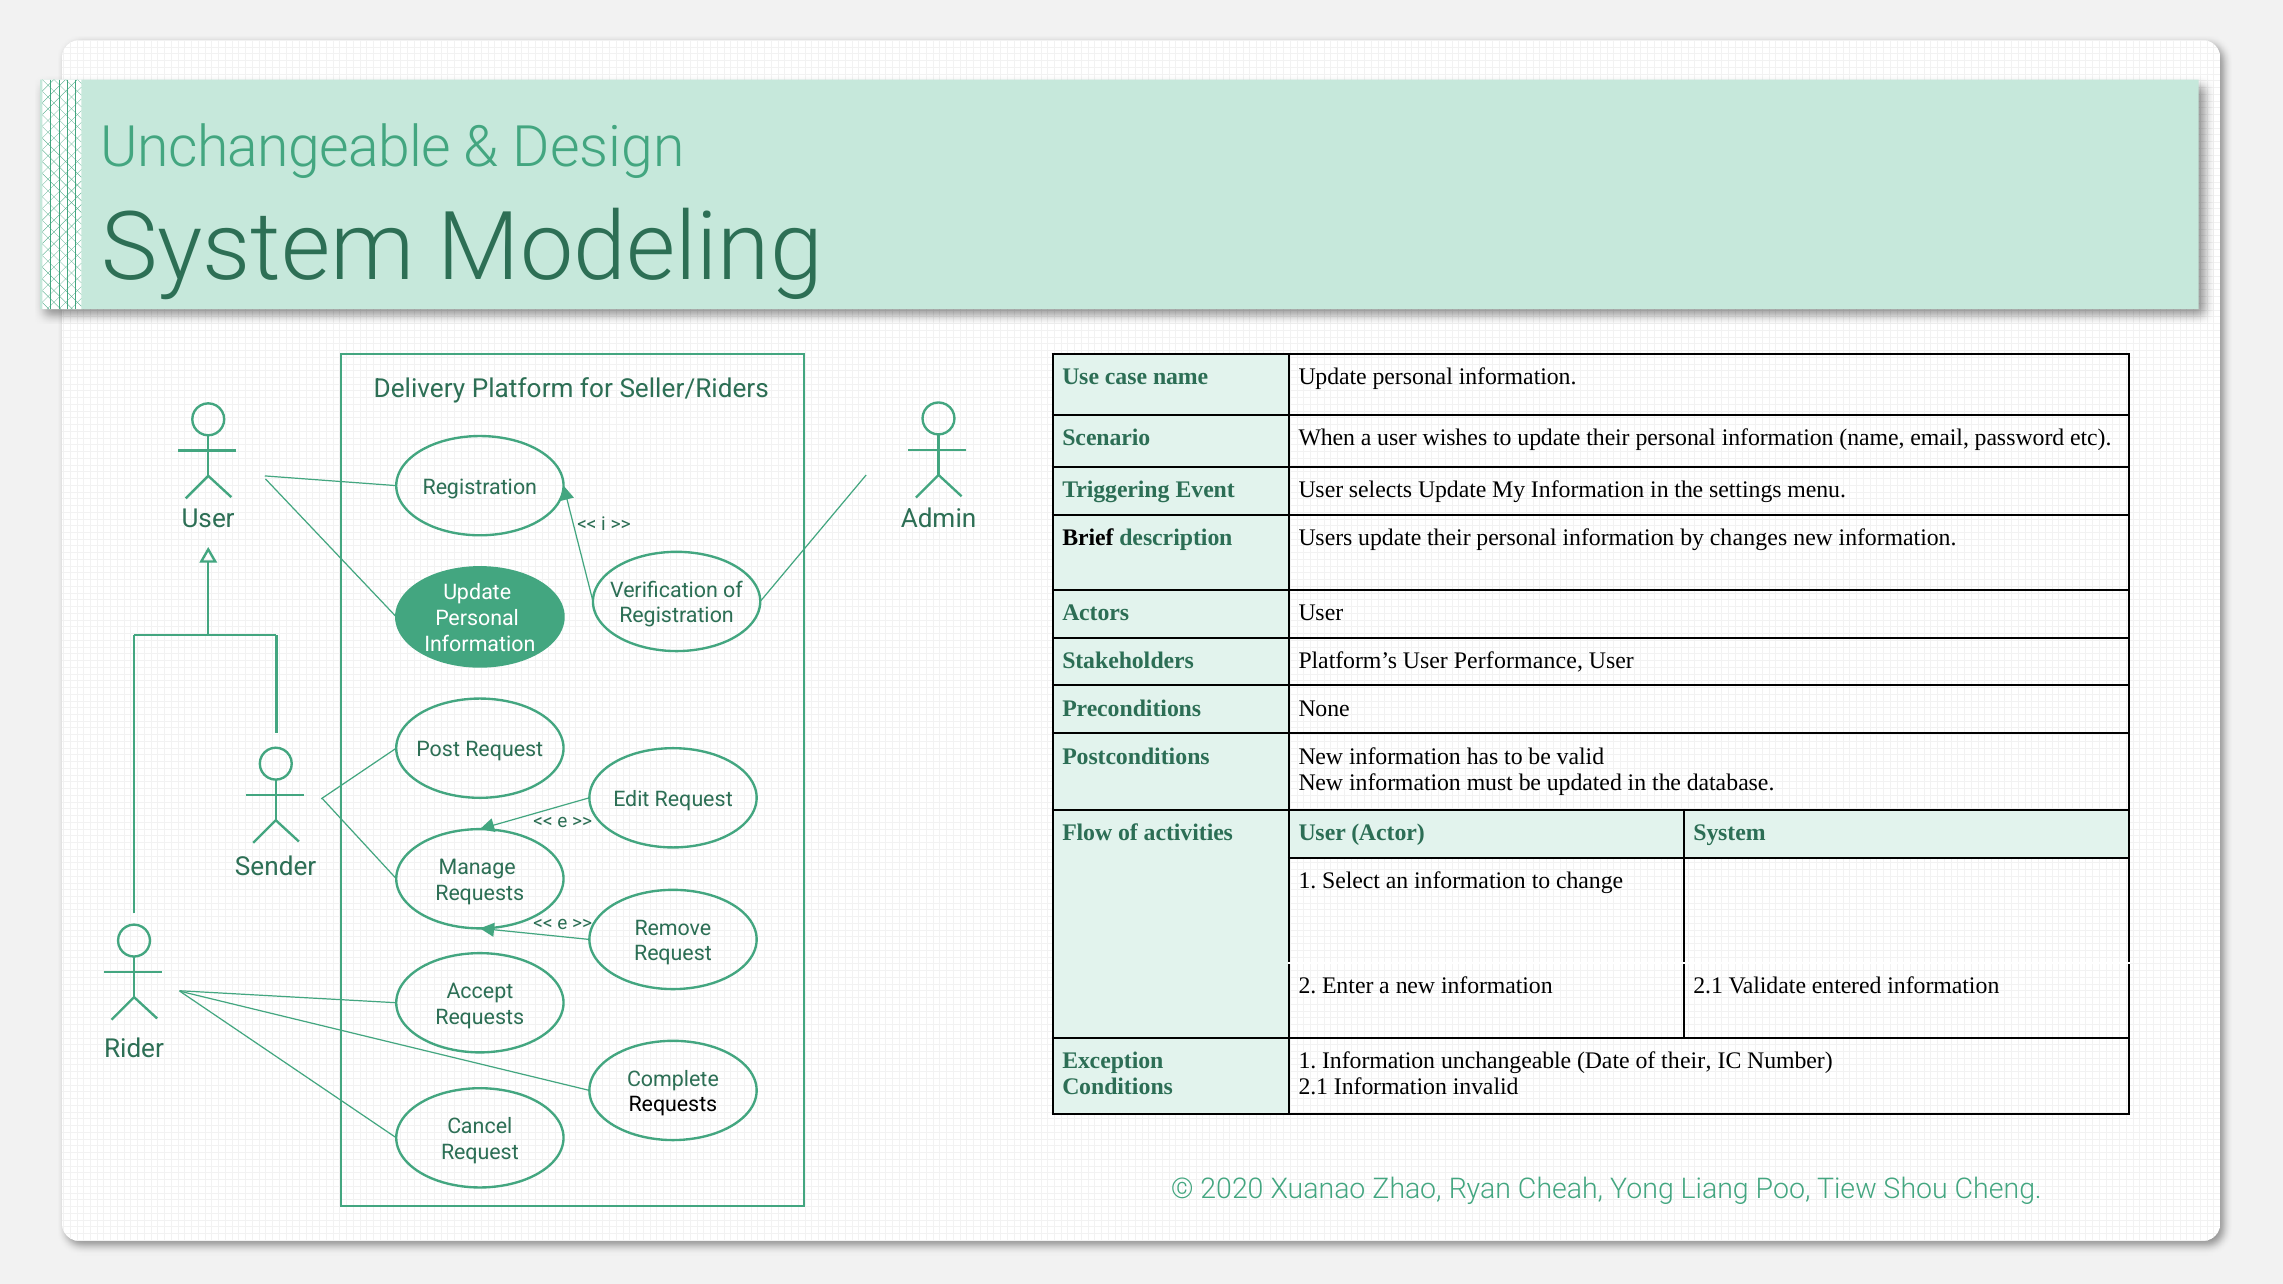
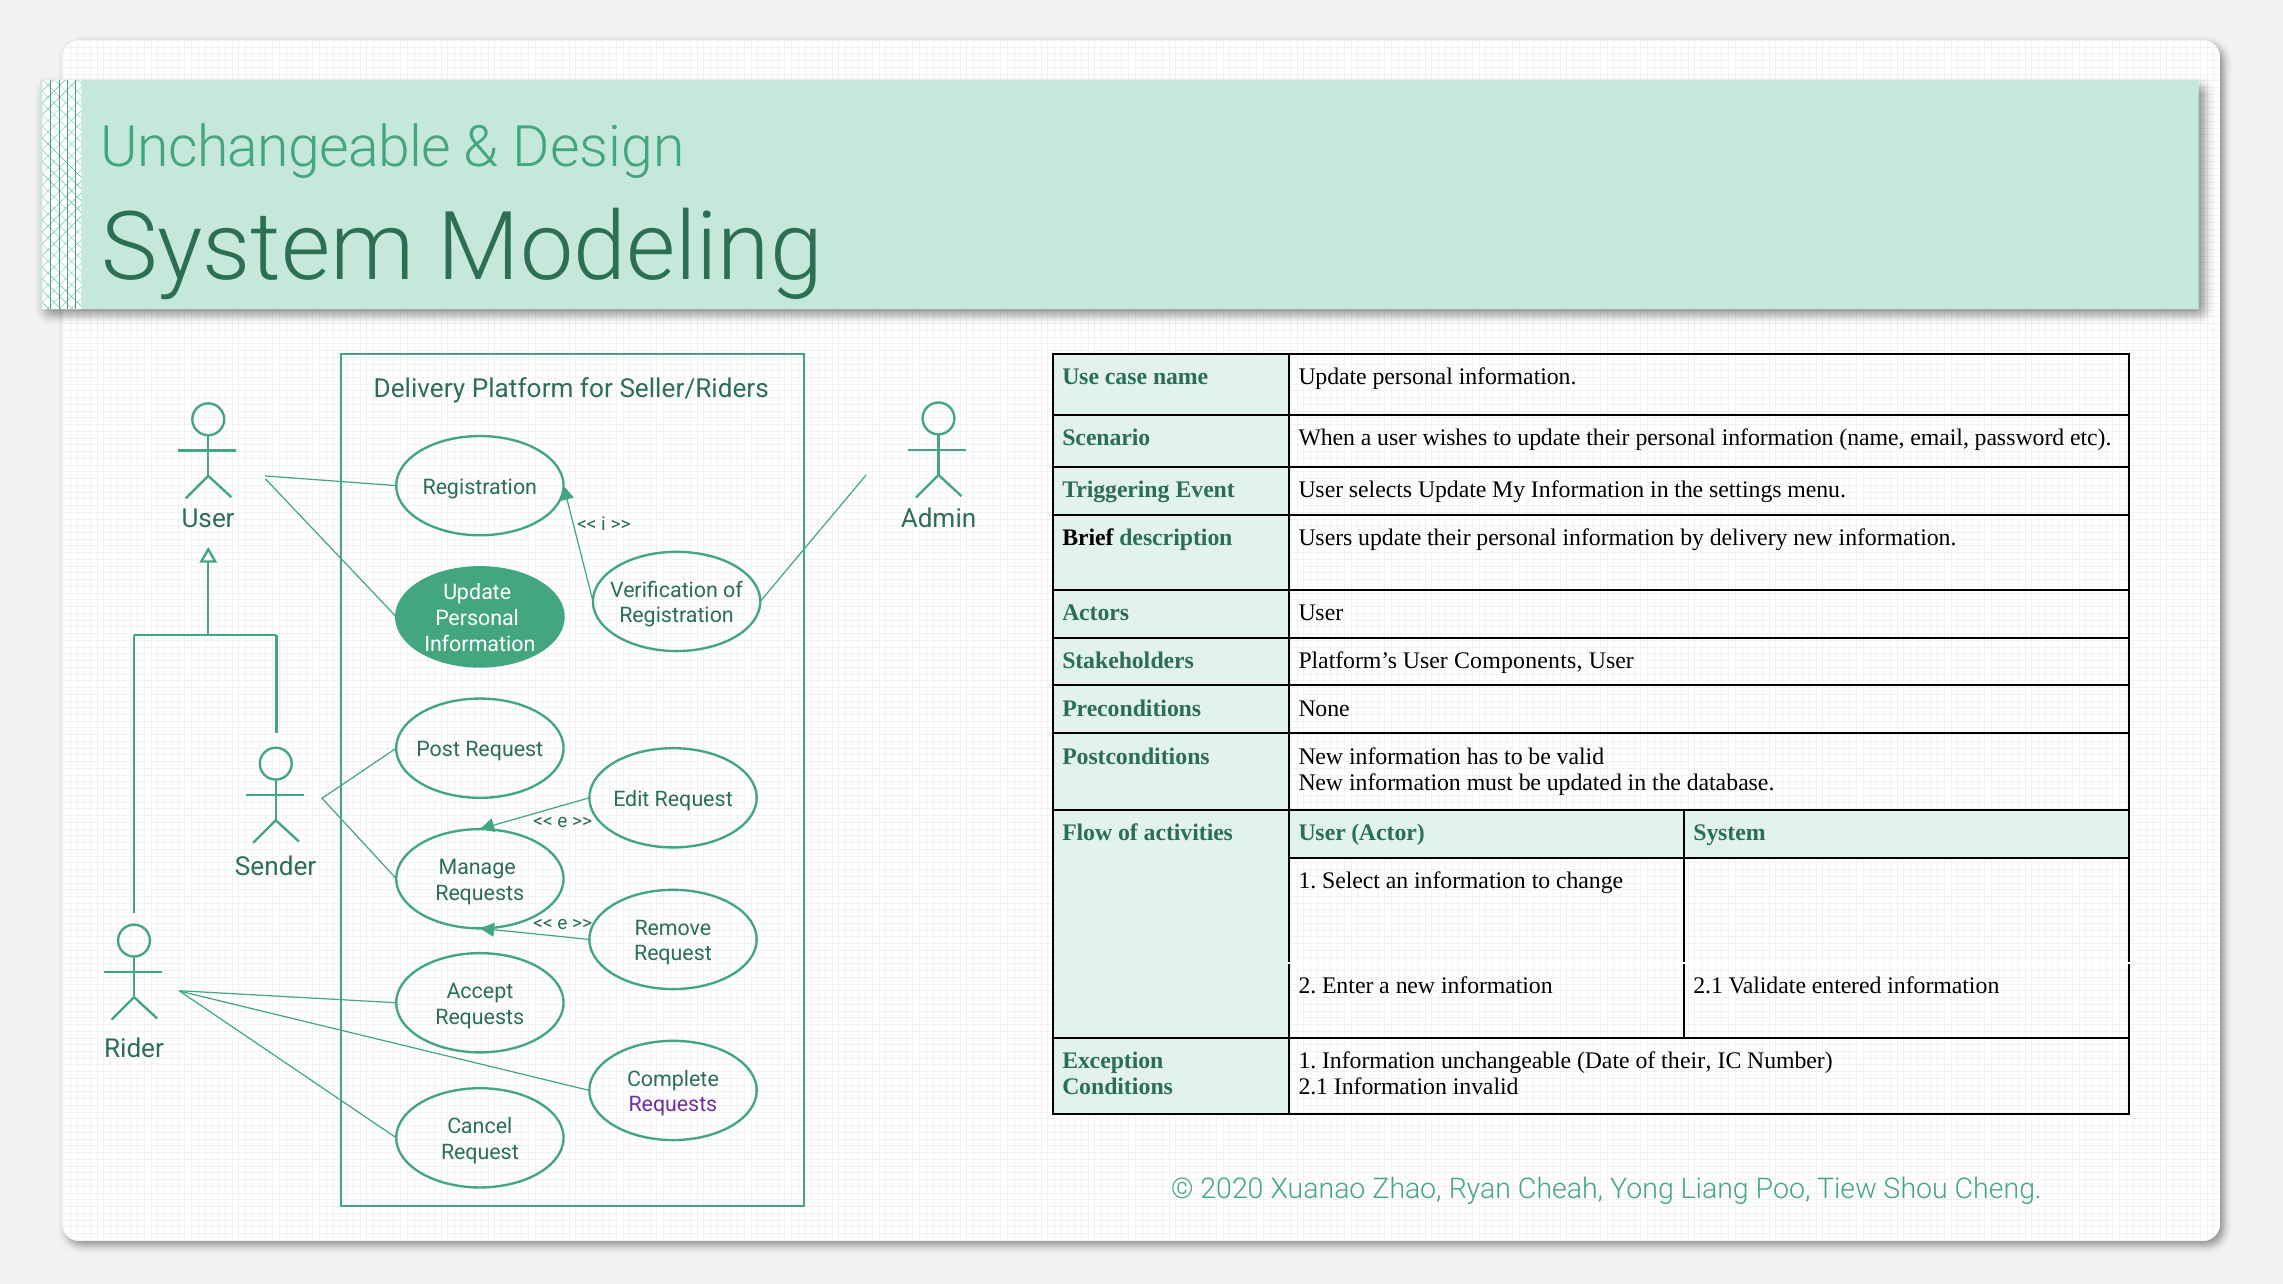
by changes: changes -> delivery (1749, 538)
Performance: Performance -> Components (1518, 661)
Requests colour: black -> purple (673, 1105)
